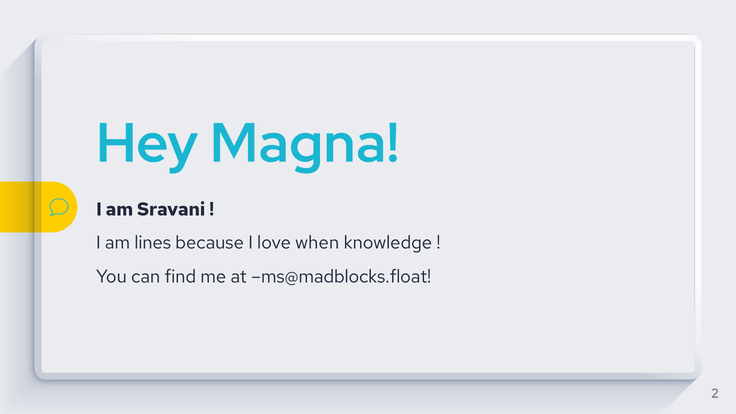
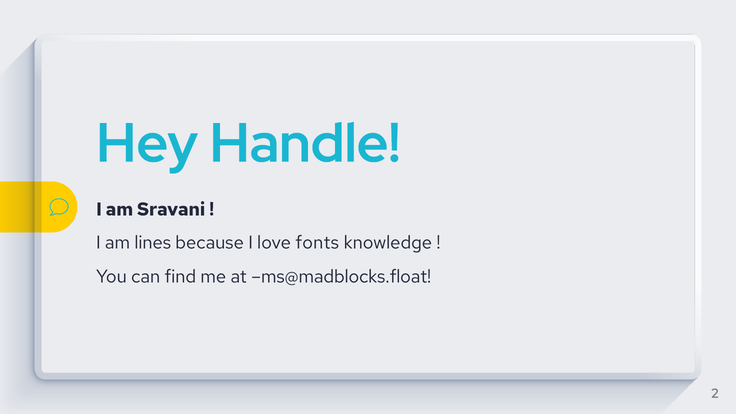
Magna: Magna -> Handle (305, 144)
when: when -> fonts (317, 243)
